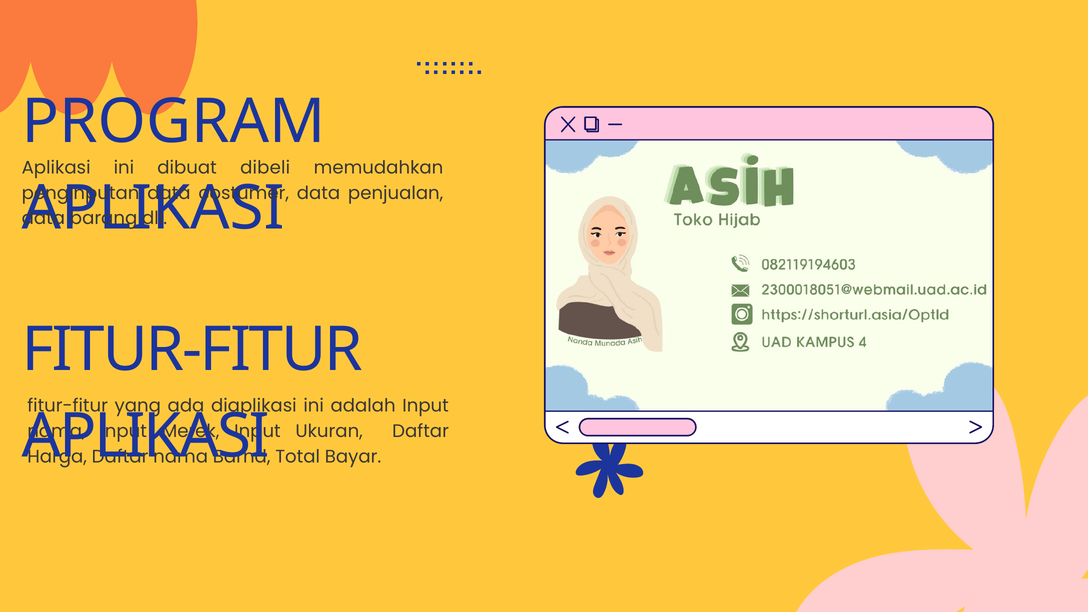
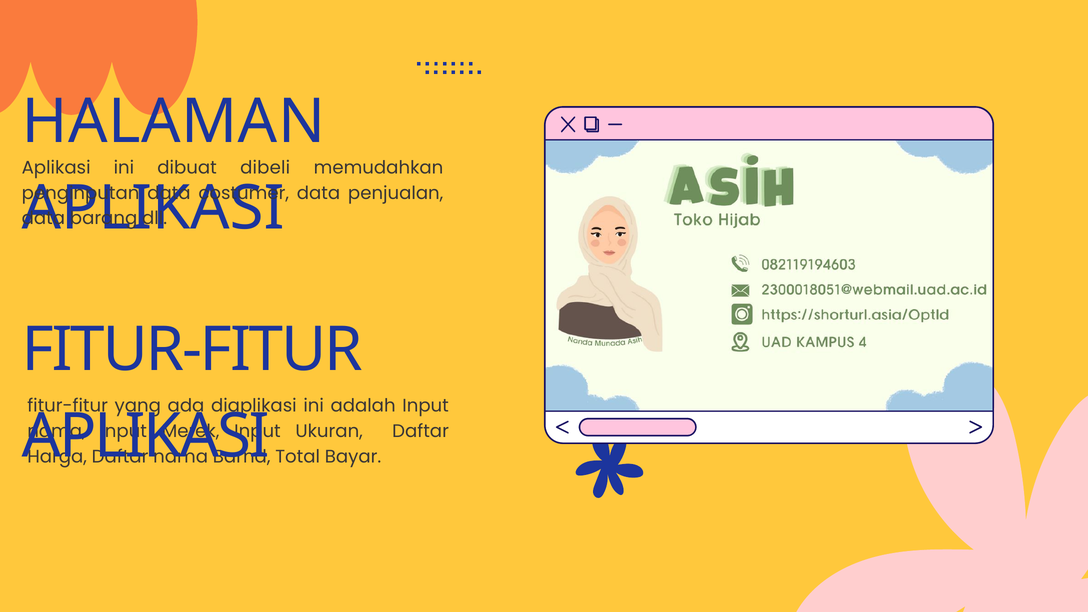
PROGRAM: PROGRAM -> HALAMAN (173, 122)
